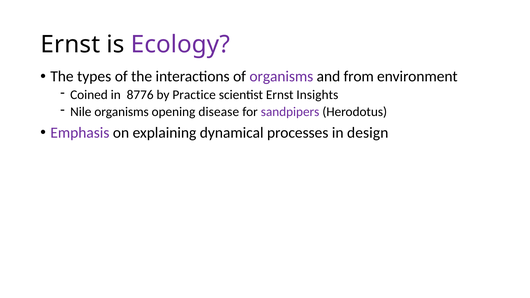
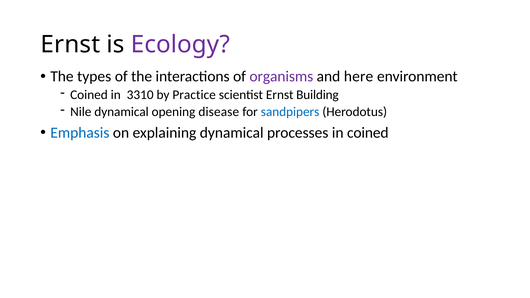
from: from -> here (359, 77)
8776: 8776 -> 3310 (140, 95)
Insights: Insights -> Building (317, 95)
Nile organisms: organisms -> dynamical (122, 112)
sandpipers colour: purple -> blue (290, 112)
Emphasis colour: purple -> blue (80, 133)
in design: design -> coined (368, 133)
